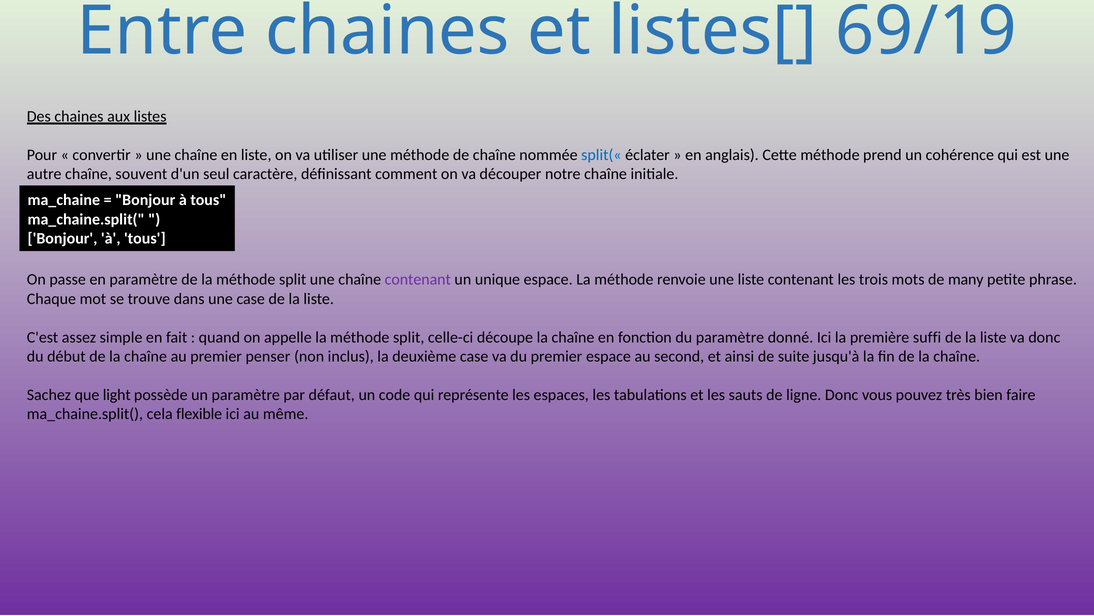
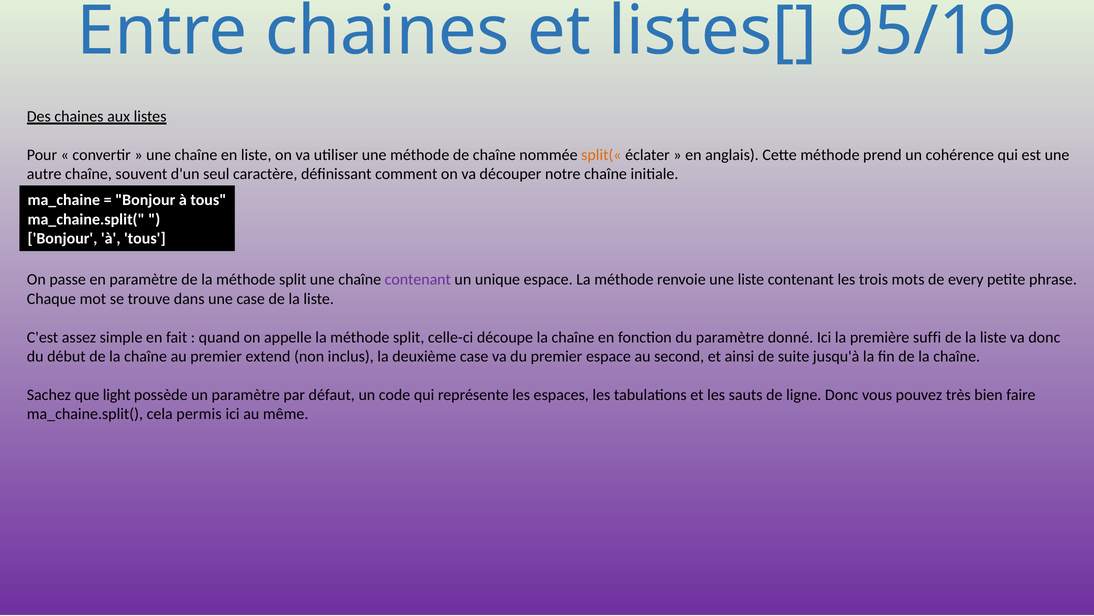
69/19: 69/19 -> 95/19 (926, 31)
split(« colour: blue -> orange (601, 155)
many: many -> every (966, 279)
penser: penser -> extend (268, 356)
flexible: flexible -> permis (199, 414)
